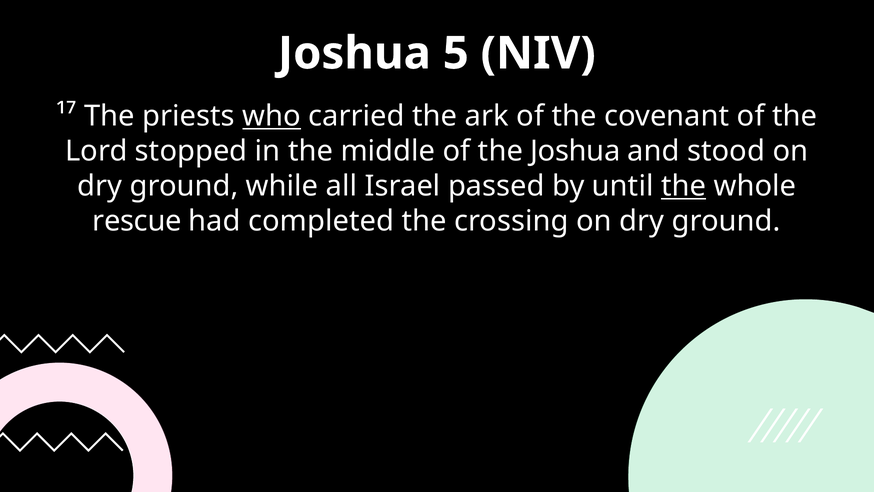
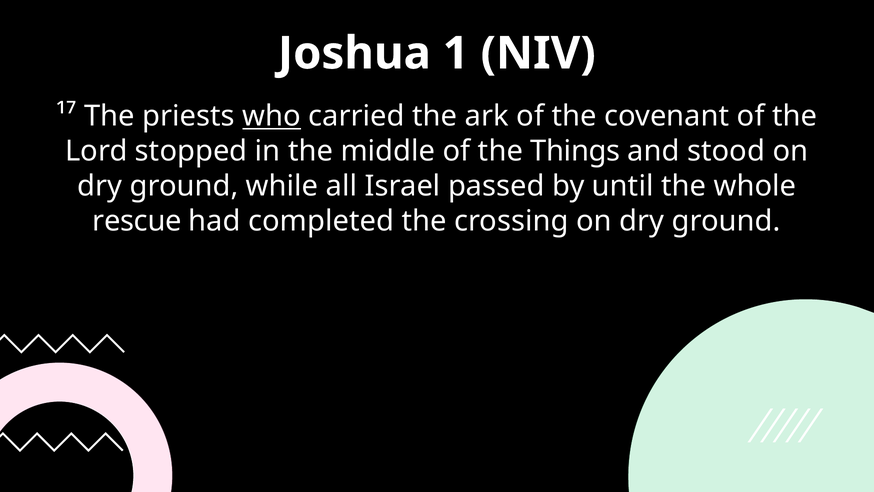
5: 5 -> 1 (456, 53)
the Joshua: Joshua -> Things (575, 151)
the underline: present -> none (684, 186)
